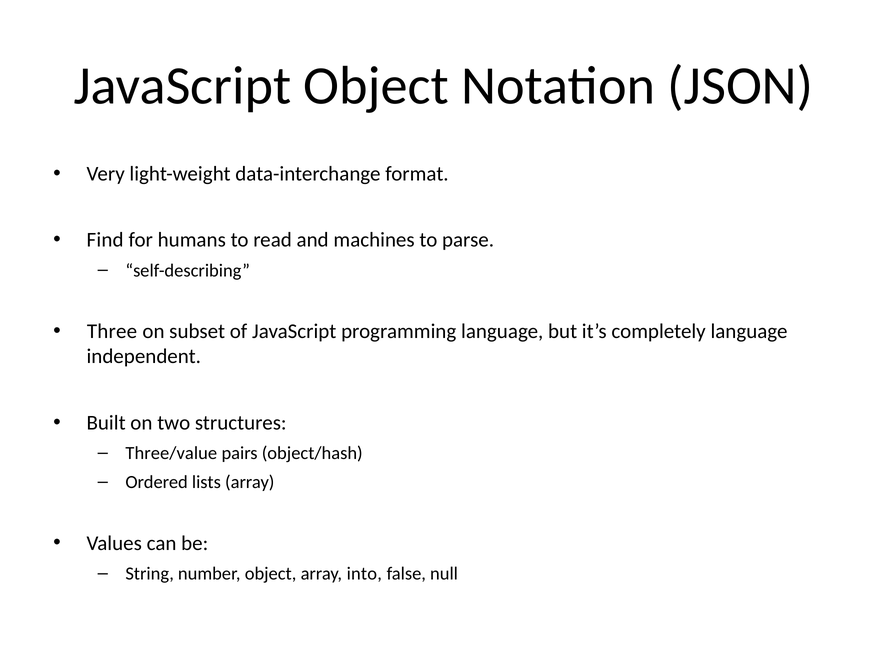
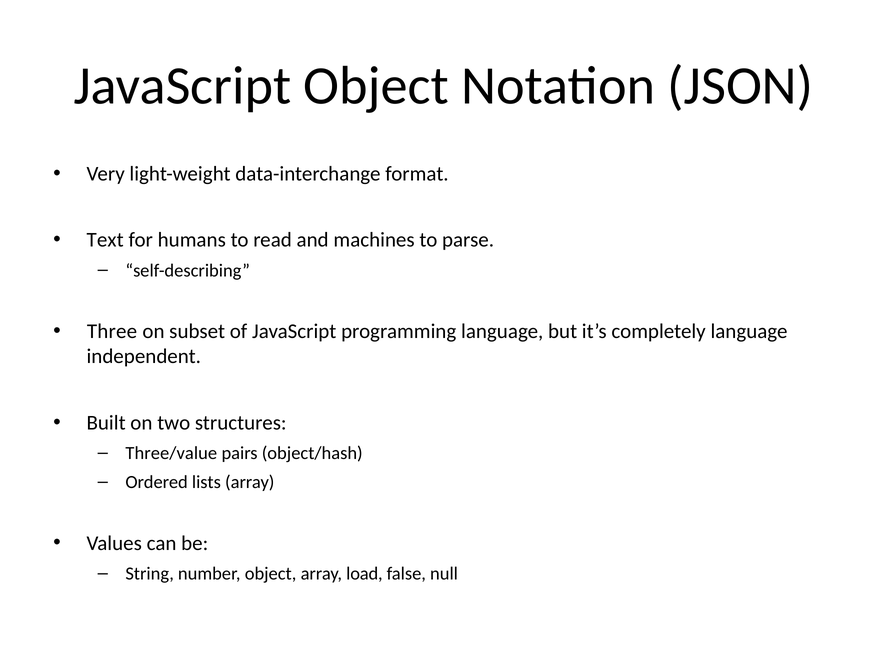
Find: Find -> Text (105, 240)
into: into -> load (364, 574)
